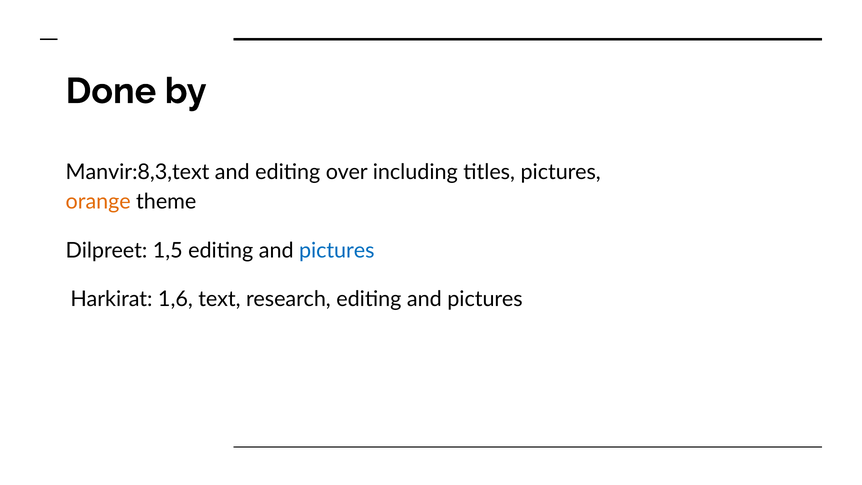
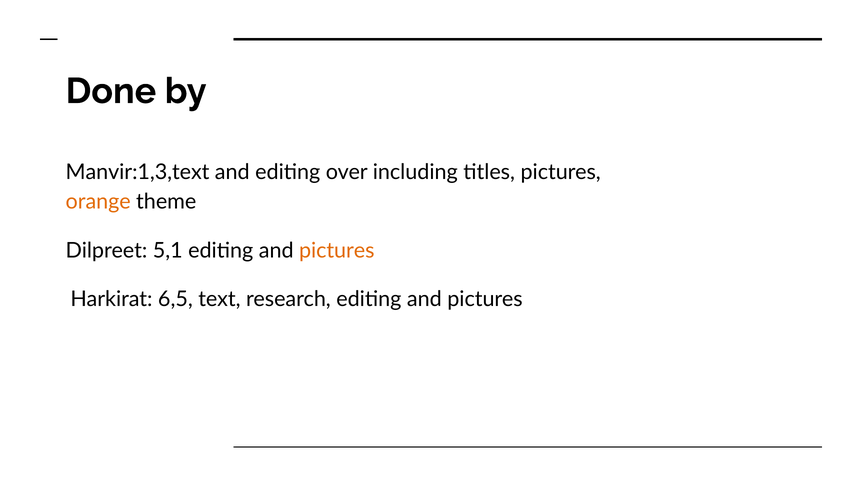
Manvir:8,3,text: Manvir:8,3,text -> Manvir:1,3,text (138, 172)
1,5: 1,5 -> 5,1 (168, 250)
pictures colour: blue -> orange (337, 250)
1,6: 1,6 -> 6,5 (175, 299)
